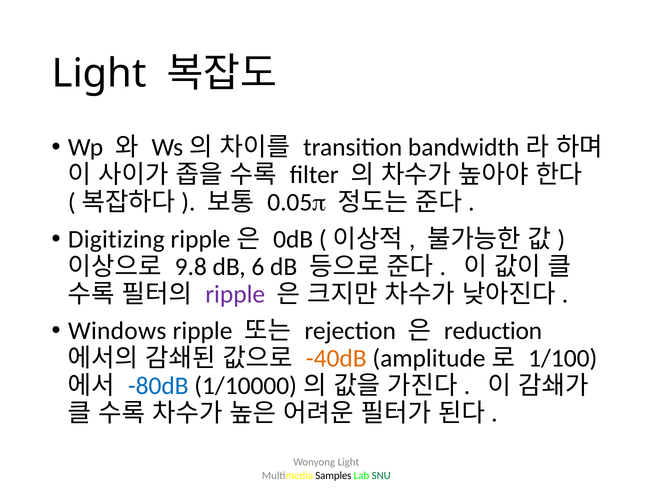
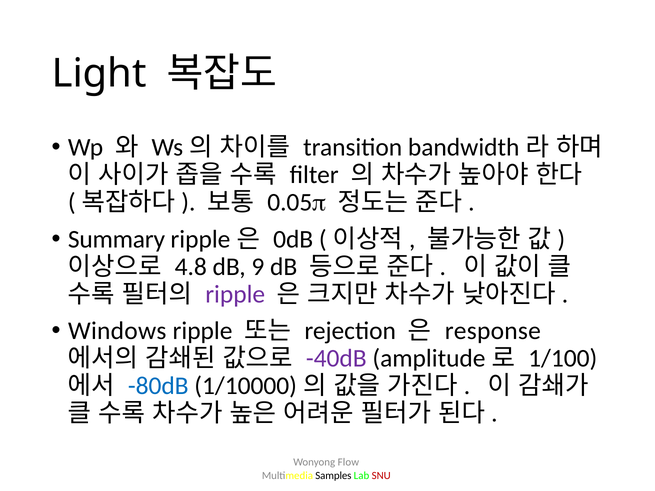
Digitizing: Digitizing -> Summary (116, 239)
9.8: 9.8 -> 4.8 (191, 267)
6: 6 -> 9 (258, 267)
reduction: reduction -> response (493, 331)
-40dB colour: orange -> purple (336, 358)
Wonyong Light: Light -> Flow (348, 463)
SNU colour: green -> red (381, 476)
